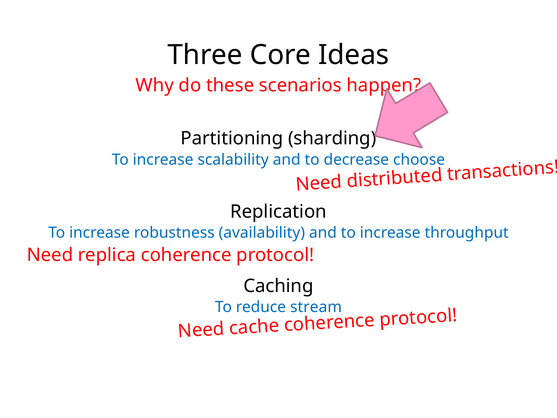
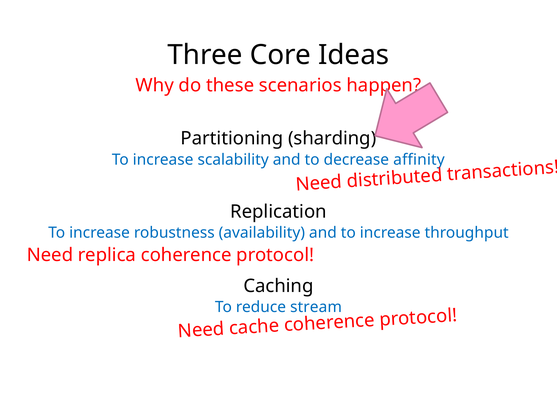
choose: choose -> affinity (419, 160)
